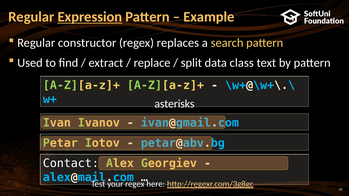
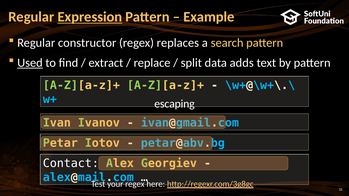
Used underline: none -> present (30, 63)
class: class -> adds (242, 63)
asterisks: asterisks -> escaping (174, 104)
